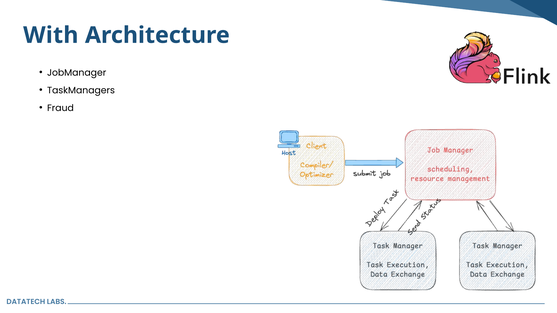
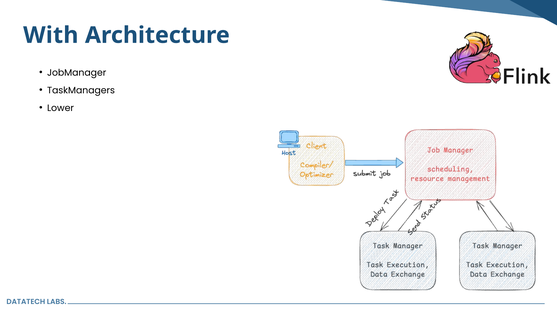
Fraud: Fraud -> Lower (60, 108)
